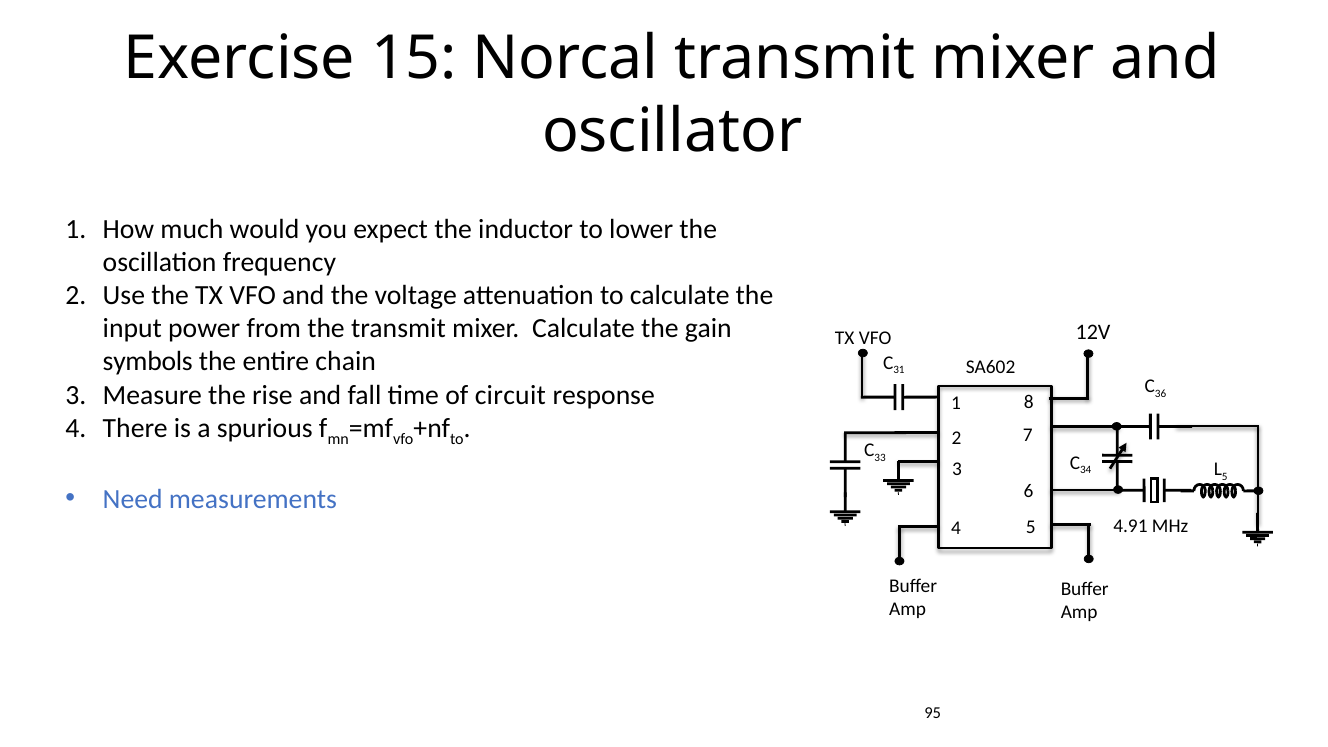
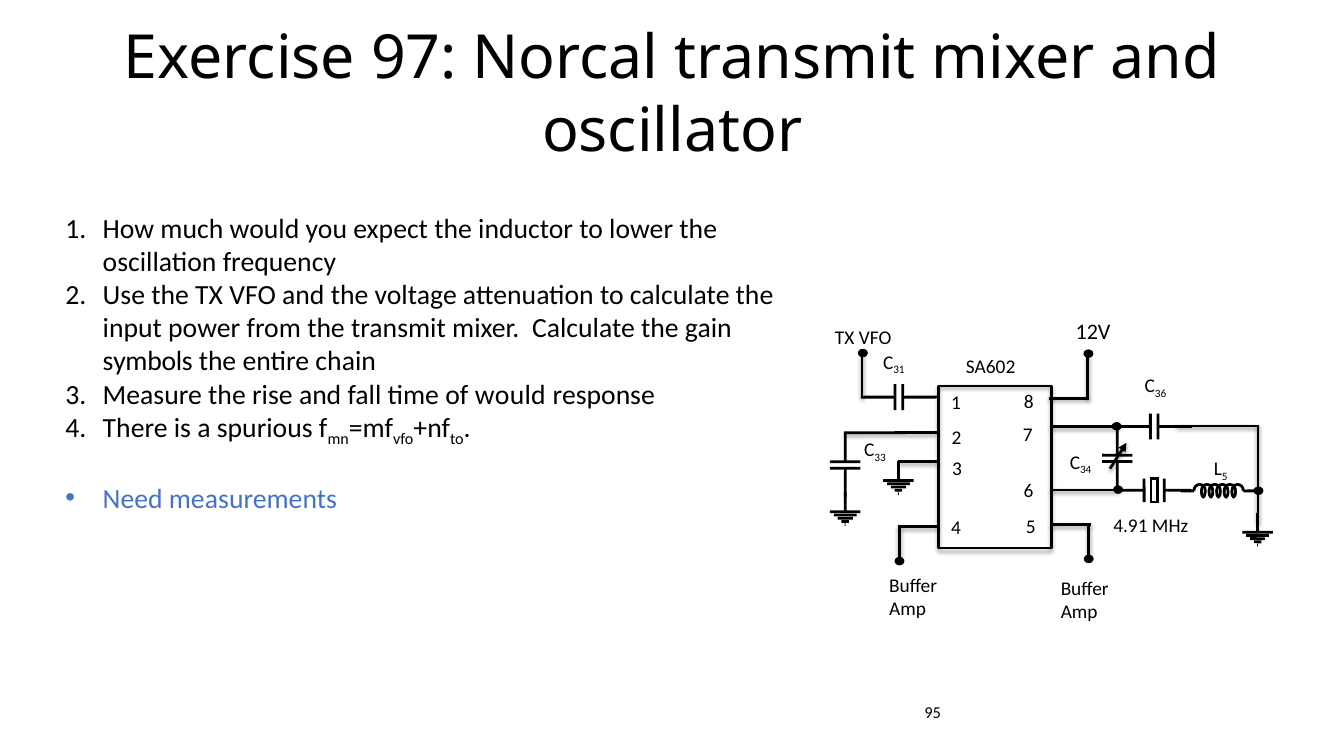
15: 15 -> 97 (414, 59)
of circuit: circuit -> would (510, 395)
